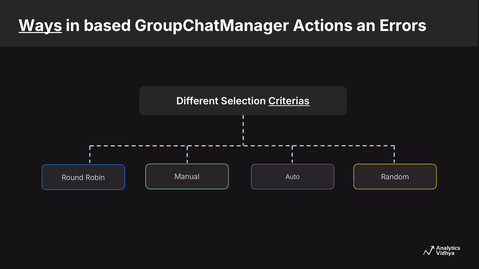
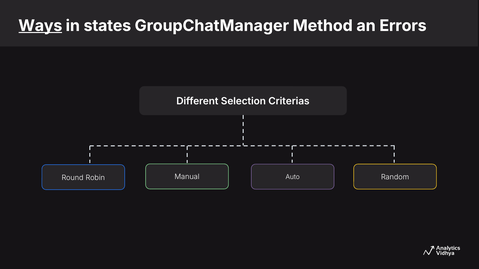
based: based -> states (107, 26)
Actions: Actions -> Method (323, 26)
Criterias underline: present -> none (289, 102)
